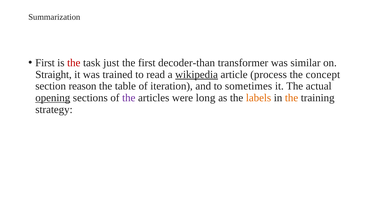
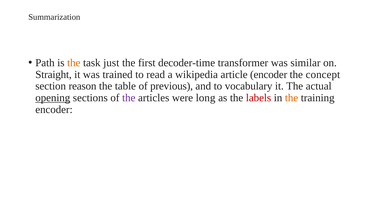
First: First -> Path (45, 63)
the colour: red -> orange (74, 63)
decoder-than: decoder-than -> decoder-time (187, 63)
wikipedia underline: present -> none (197, 75)
article process: process -> encoder (269, 75)
iteration: iteration -> previous (172, 86)
sometimes: sometimes -> vocabulary (249, 86)
labels colour: orange -> red (259, 98)
strategy: strategy -> encoder (54, 110)
